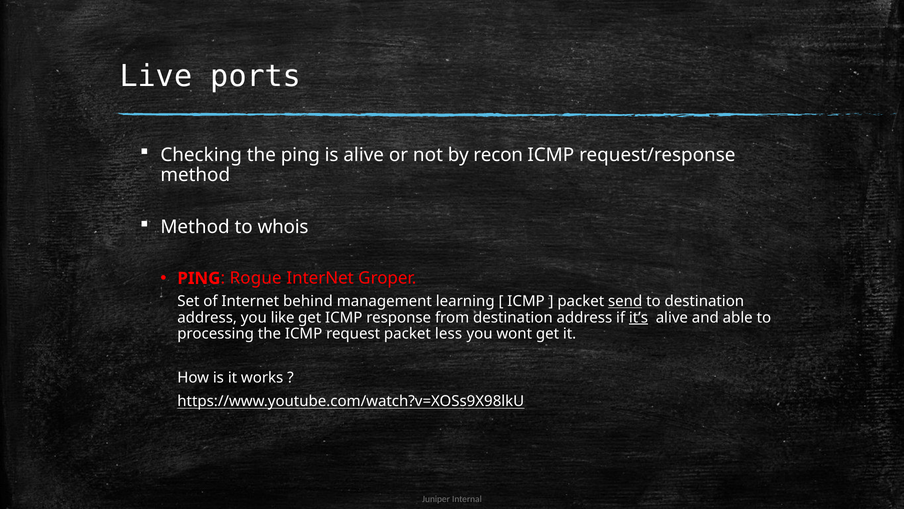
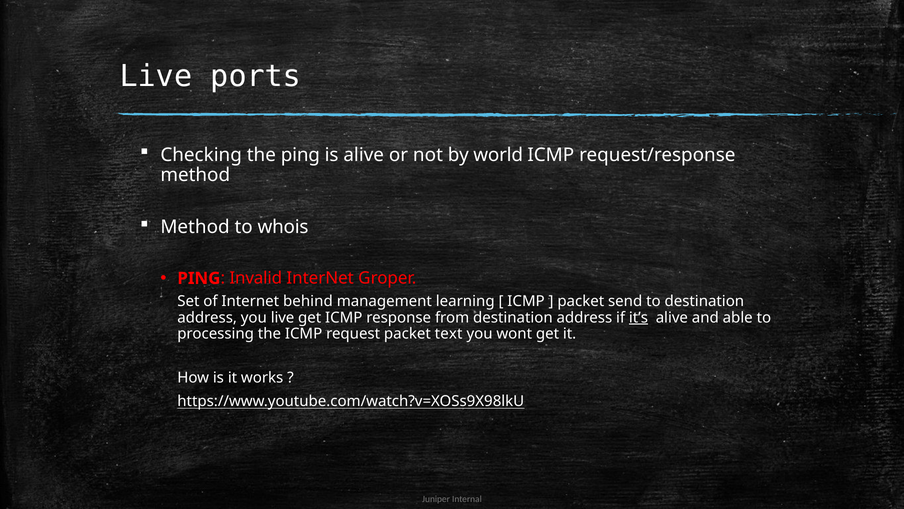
recon: recon -> world (498, 155)
Rogue: Rogue -> Invalid (256, 278)
send underline: present -> none (625, 301)
you like: like -> live (283, 317)
less: less -> text (449, 334)
